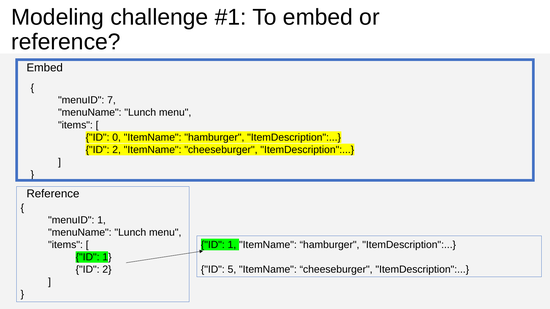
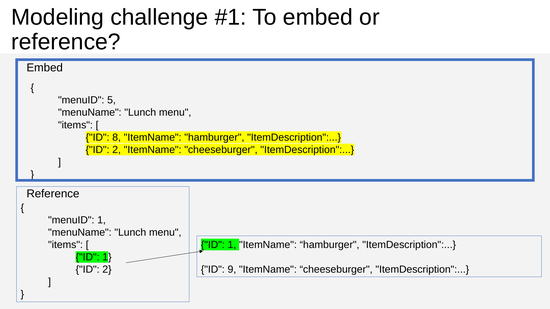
7: 7 -> 5 (111, 100)
0: 0 -> 8 (117, 137)
5: 5 -> 9 (232, 270)
